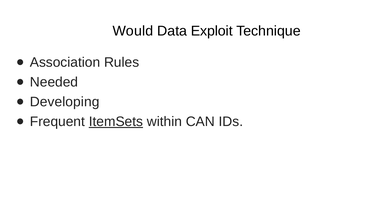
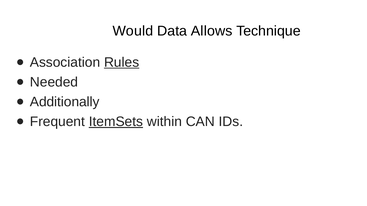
Exploit: Exploit -> Allows (212, 31)
Rules underline: none -> present (122, 62)
Developing: Developing -> Additionally (65, 102)
